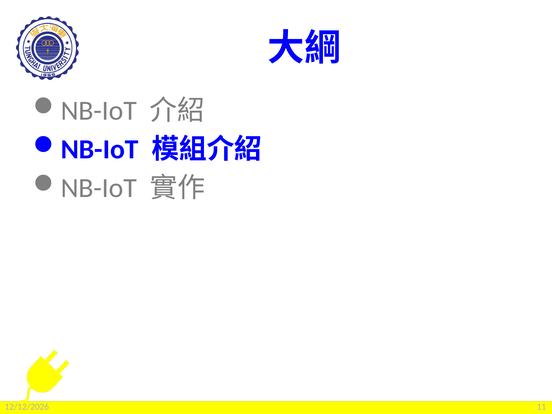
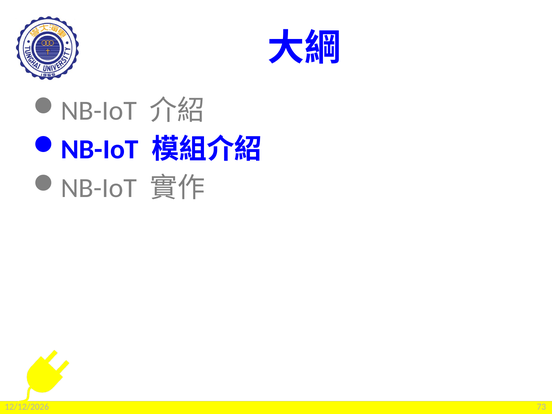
11: 11 -> 73 (541, 407)
